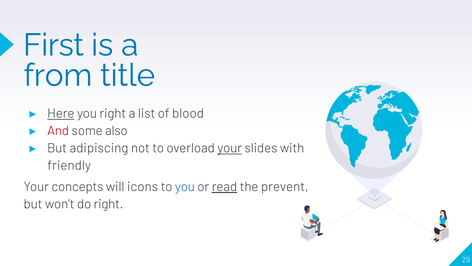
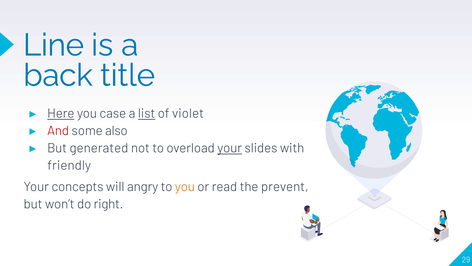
First: First -> Line (54, 45)
from: from -> back (58, 75)
you right: right -> case (113, 113)
list underline: none -> present (147, 113)
blood: blood -> violet (188, 113)
adipiscing: adipiscing -> generated (99, 148)
icons: icons -> angry (143, 187)
you colour: blue -> orange (185, 187)
read underline: present -> none (224, 187)
